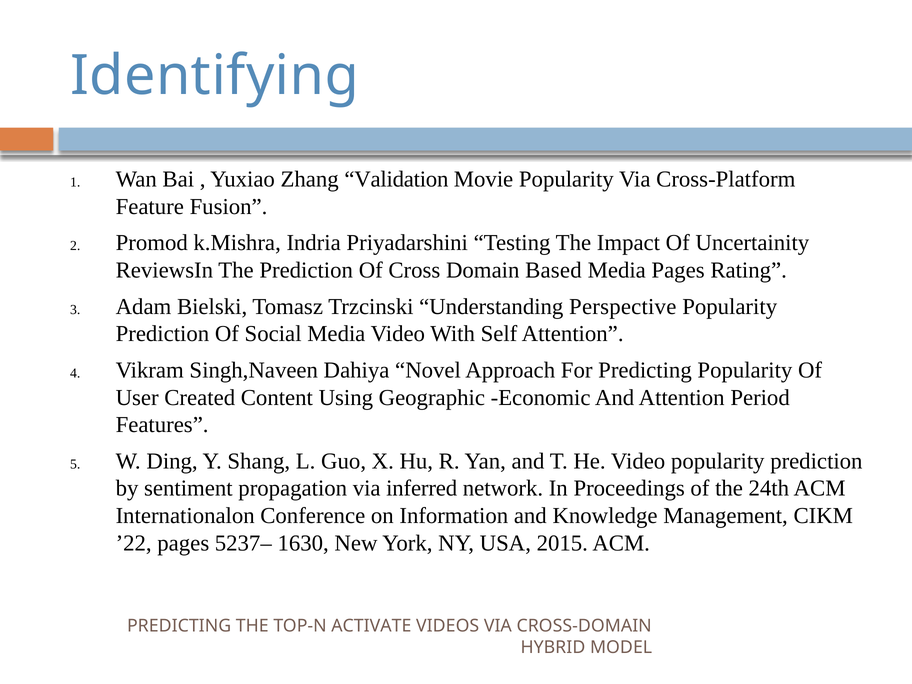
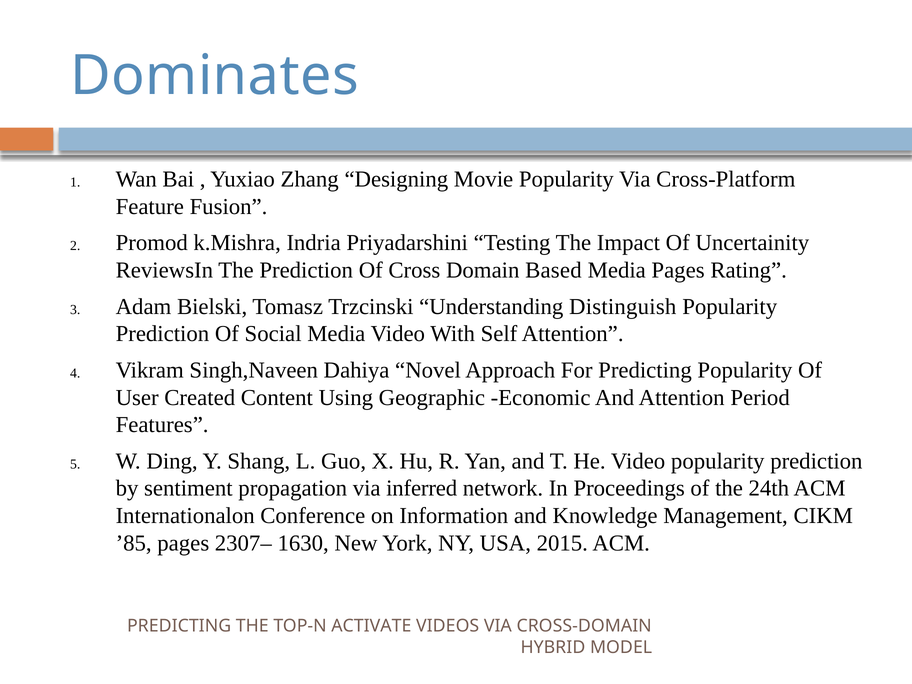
Identifying: Identifying -> Dominates (214, 76)
Validation: Validation -> Designing (396, 179)
Perspective: Perspective -> Distinguish (623, 307)
’22: ’22 -> ’85 (134, 543)
5237–: 5237– -> 2307– (243, 543)
